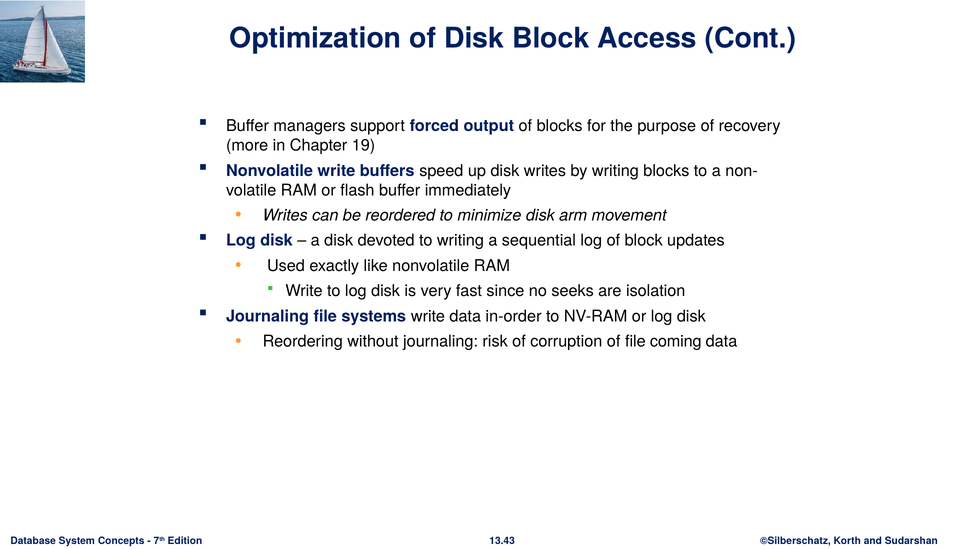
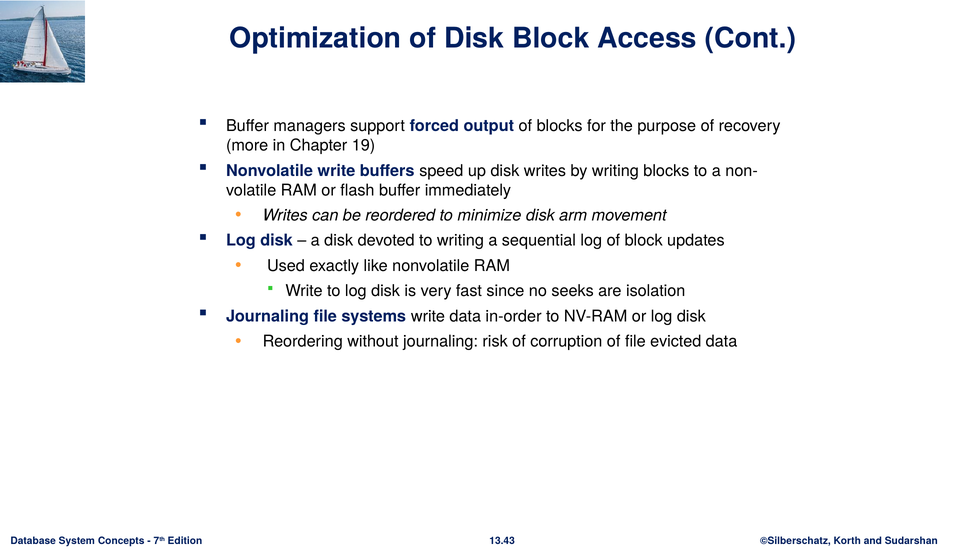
coming: coming -> evicted (676, 341)
